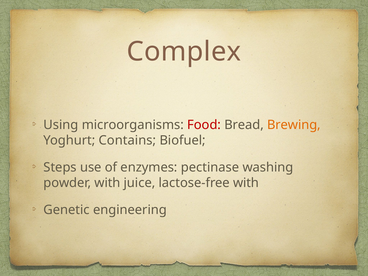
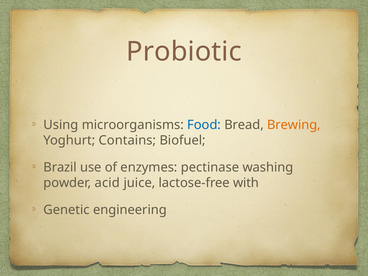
Complex: Complex -> Probiotic (184, 52)
Food colour: red -> blue (204, 125)
Steps: Steps -> Brazil (60, 167)
powder with: with -> acid (107, 183)
